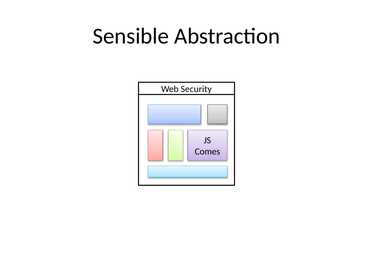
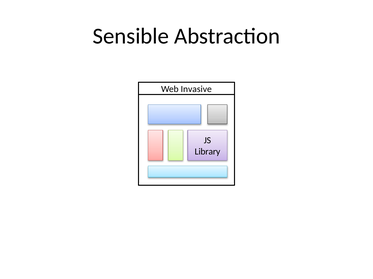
Security: Security -> Invasive (196, 89)
Comes: Comes -> Library (207, 152)
